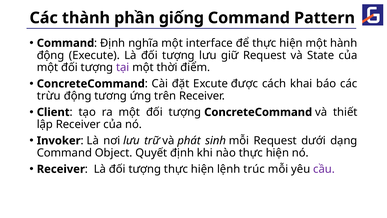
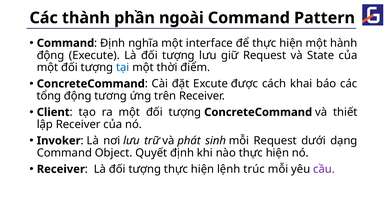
giống: giống -> ngoài (181, 18)
tại colour: purple -> blue (123, 67)
trừu: trừu -> tổng (49, 96)
